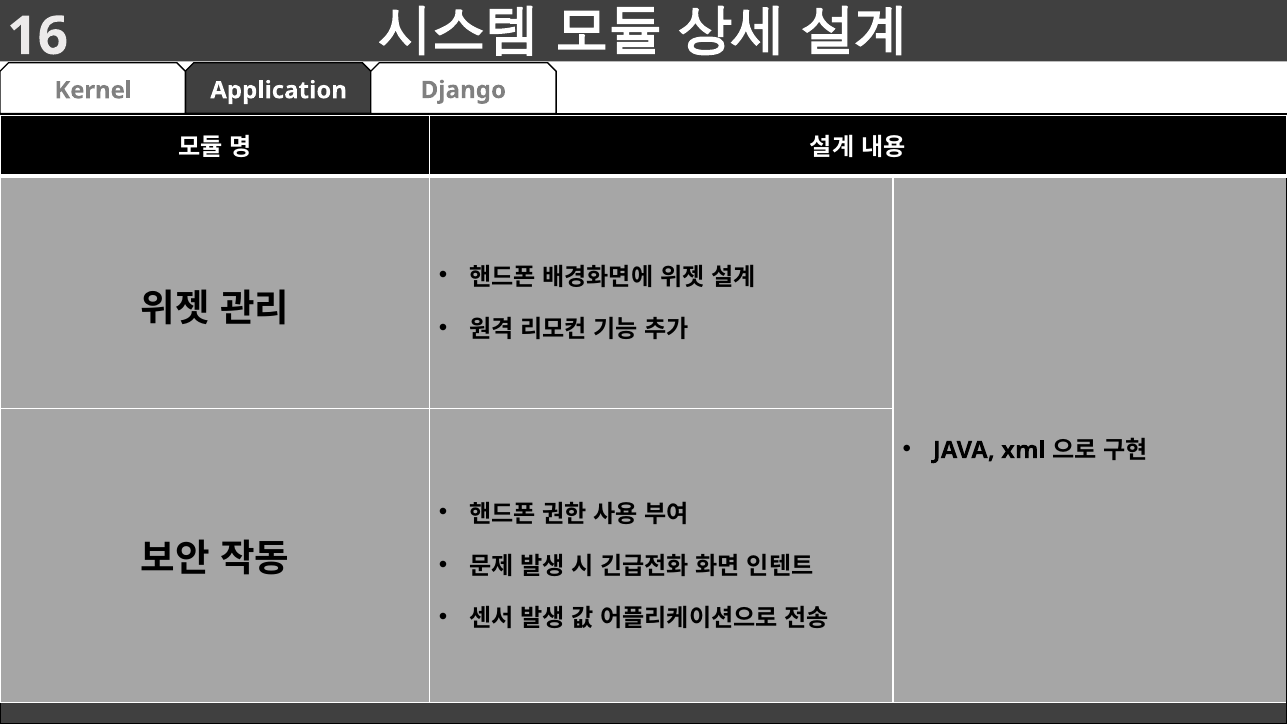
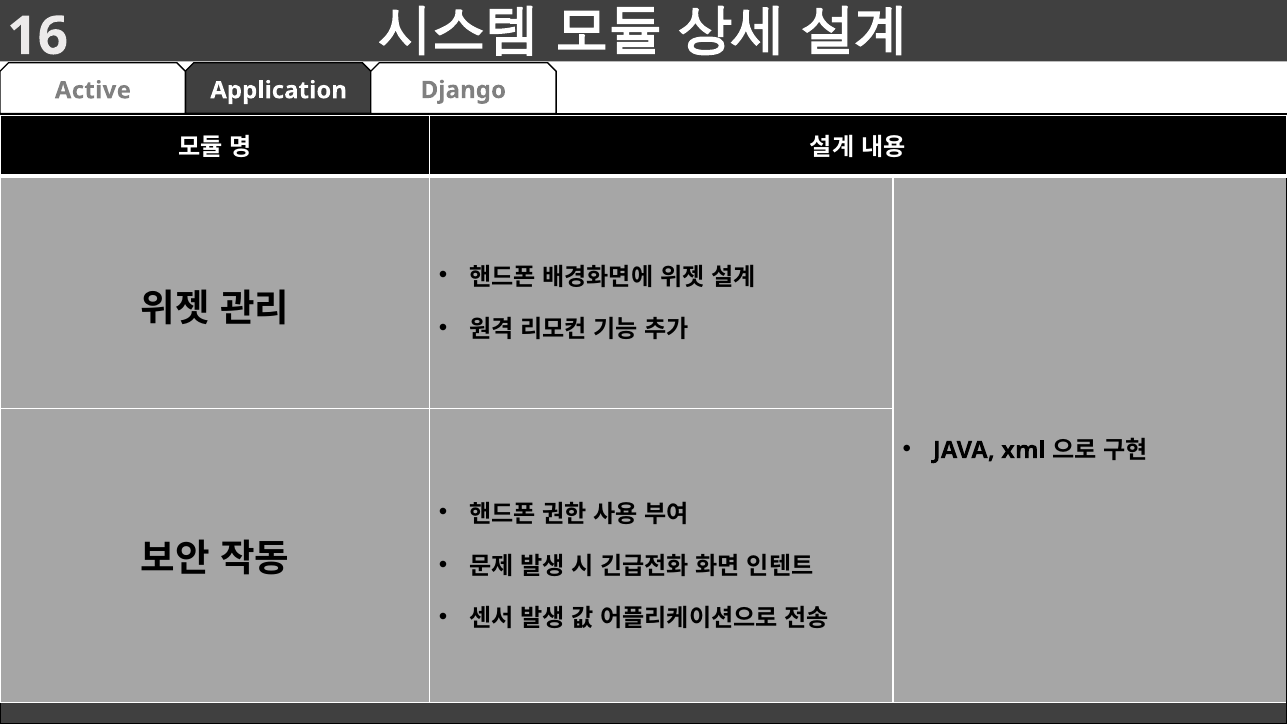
Kernel: Kernel -> Active (93, 90)
